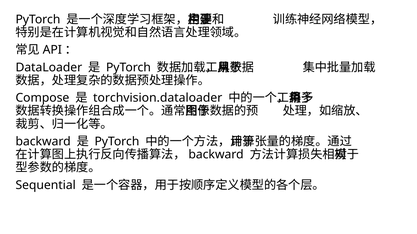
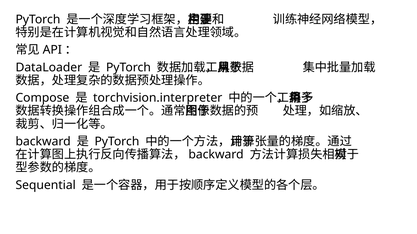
torchvision.dataloader: torchvision.dataloader -> torchvision.interpreter (158, 98)
